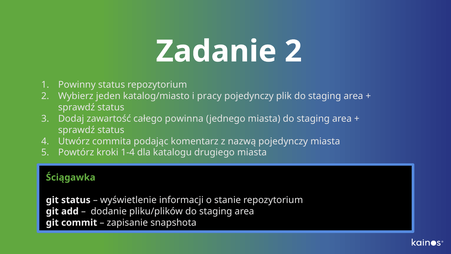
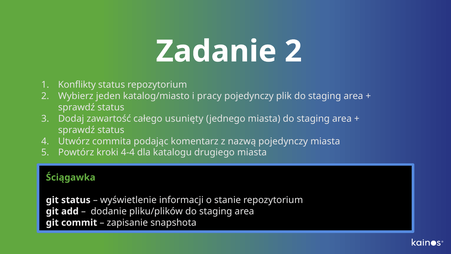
Powinny: Powinny -> Konflikty (77, 85)
powinna: powinna -> usunięty (184, 119)
1-4: 1-4 -> 4-4 (128, 152)
